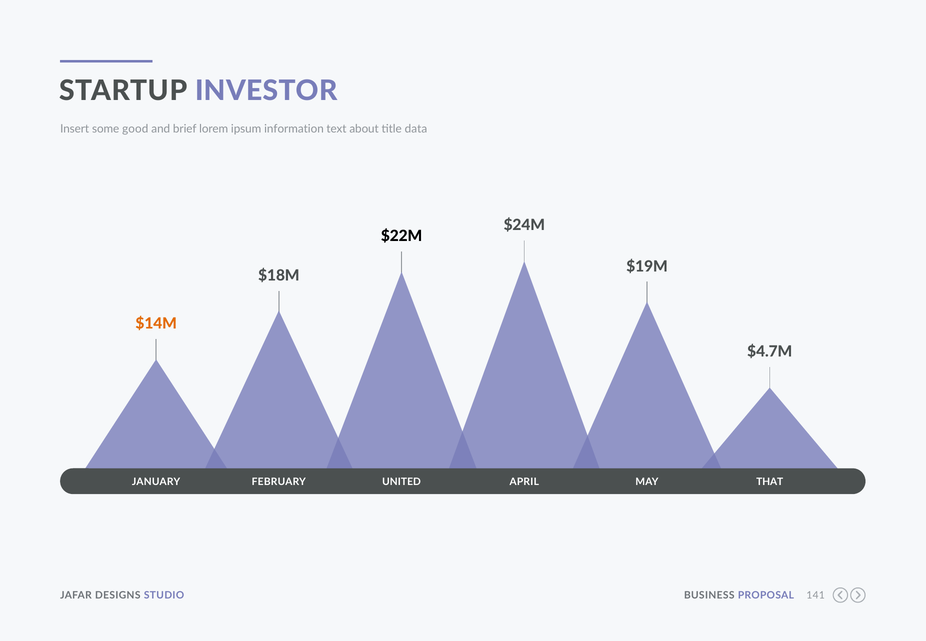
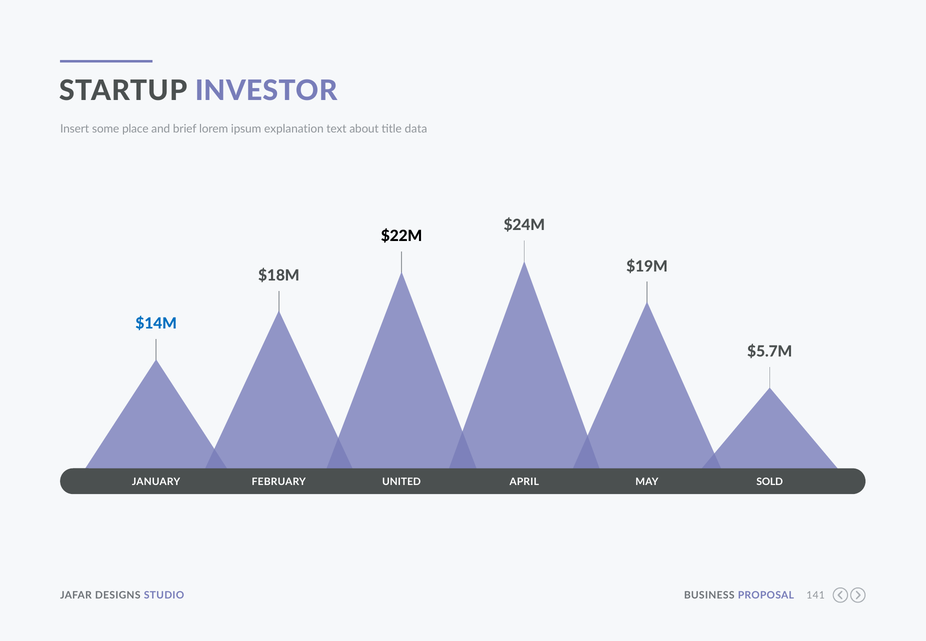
good: good -> place (135, 129)
information: information -> explanation (294, 129)
$14M colour: orange -> blue (156, 324)
$4.7M: $4.7M -> $5.7M (770, 352)
THAT: THAT -> SOLD (770, 482)
